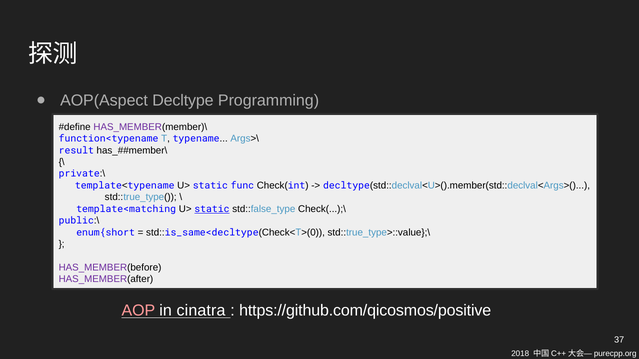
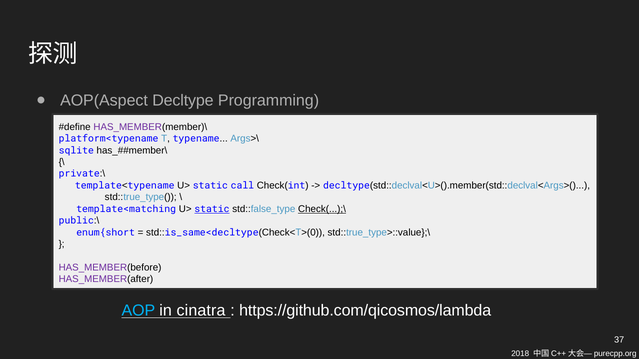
function<typename: function<typename -> platform<typename (109, 139)
result: result -> sqlite (76, 151)
func: func -> call (242, 186)
Check(...);\ underline: none -> present (322, 209)
AOP colour: pink -> light blue (138, 311)
https://github.com/qicosmos/positive: https://github.com/qicosmos/positive -> https://github.com/qicosmos/lambda (365, 311)
